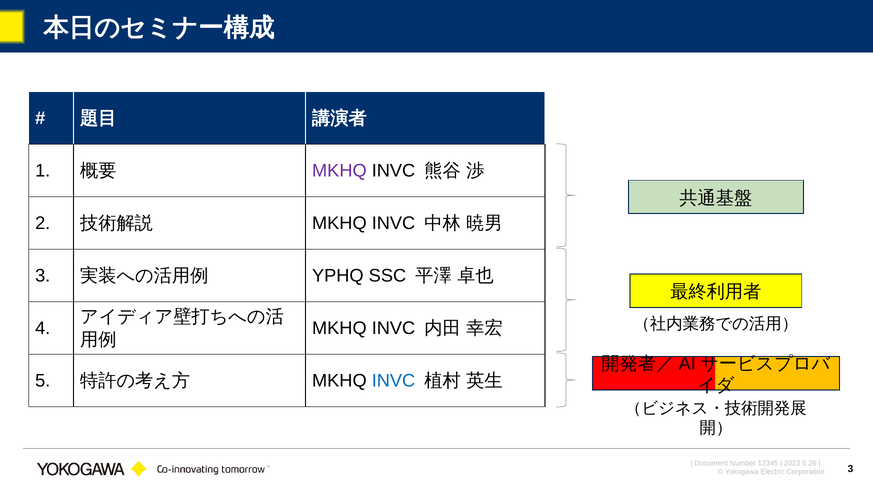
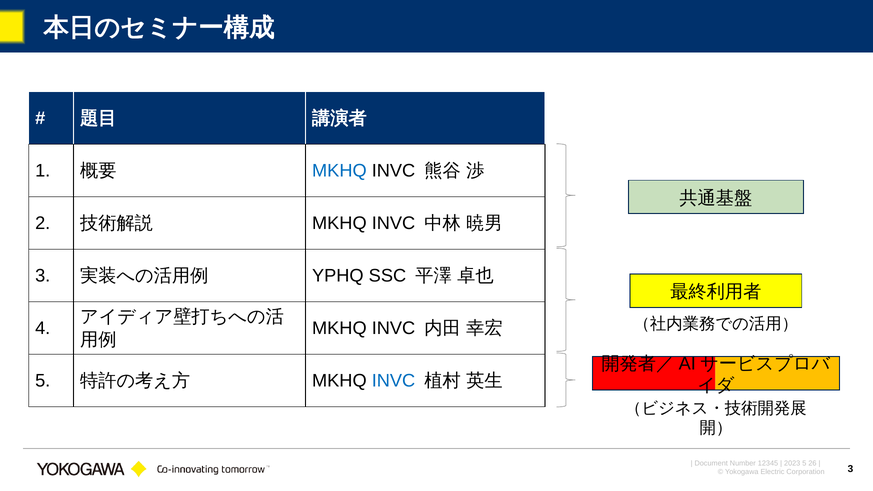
MKHQ colour: purple -> blue (339, 171)
